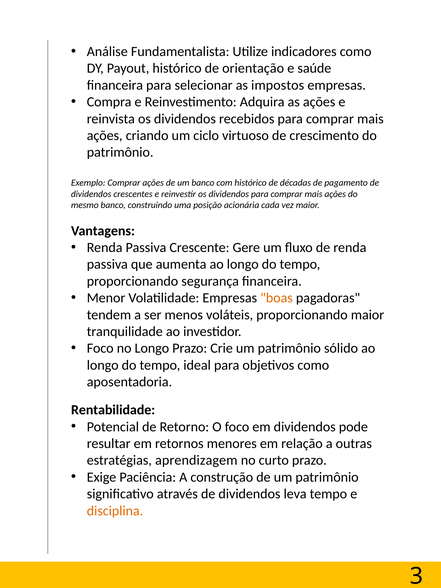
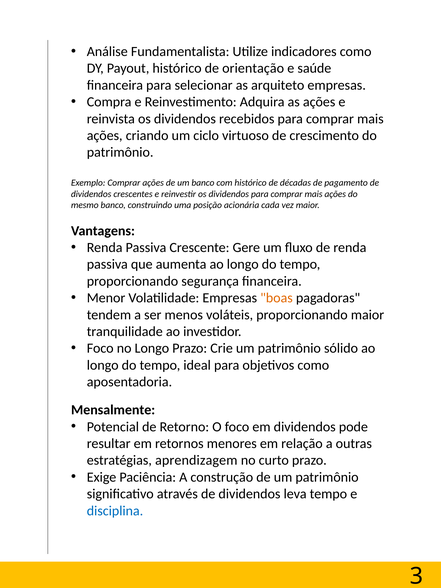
impostos: impostos -> arquiteto (278, 85)
Rentabilidade: Rentabilidade -> Mensalmente (113, 410)
disciplina colour: orange -> blue (115, 511)
